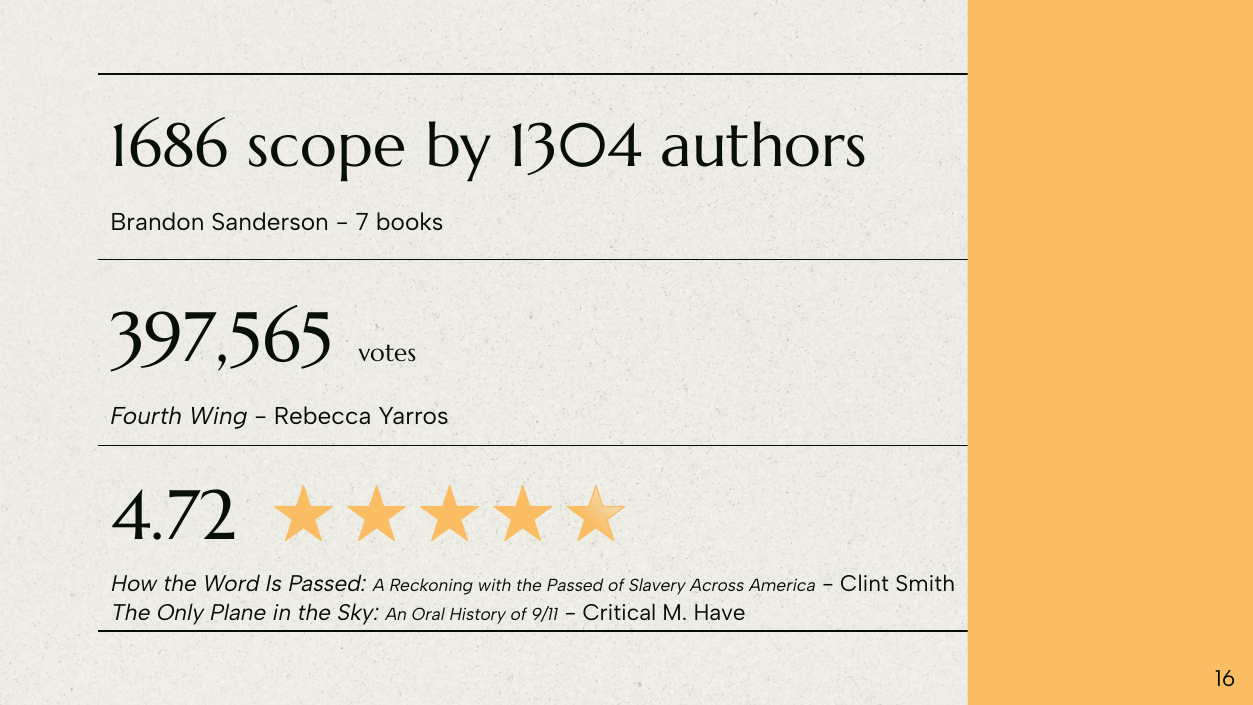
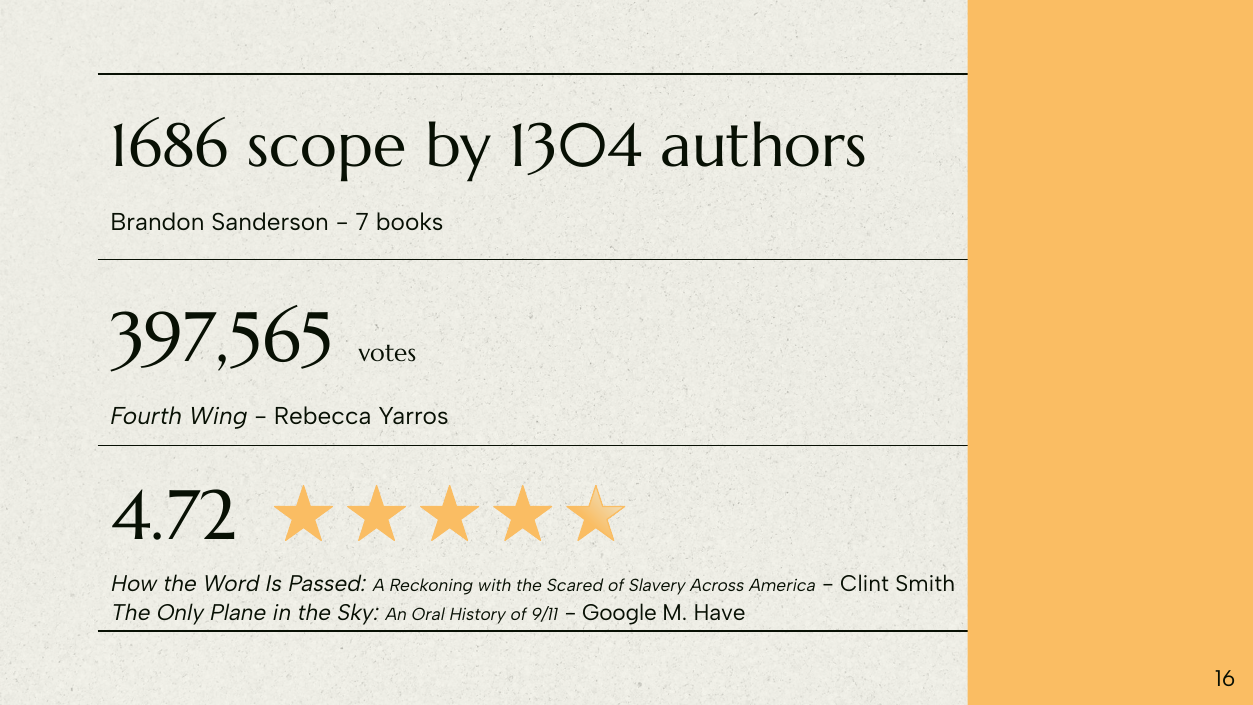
the Passed: Passed -> Scared (575, 585)
Critical: Critical -> Google (619, 613)
